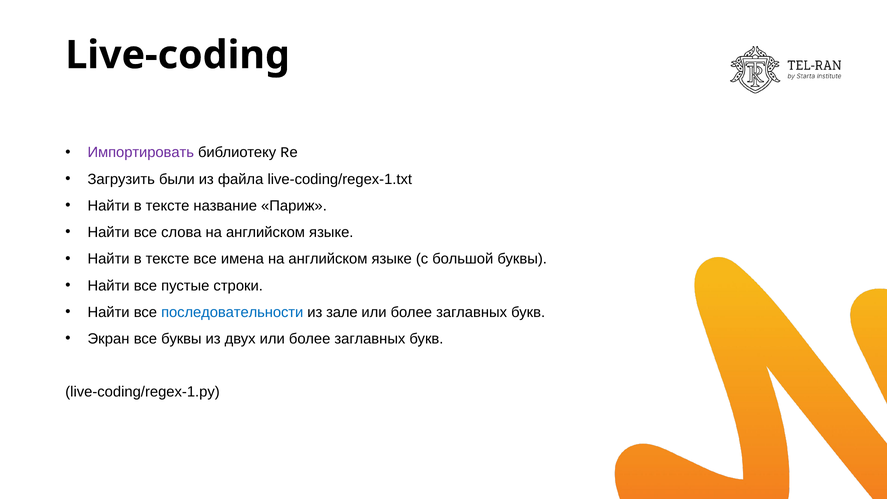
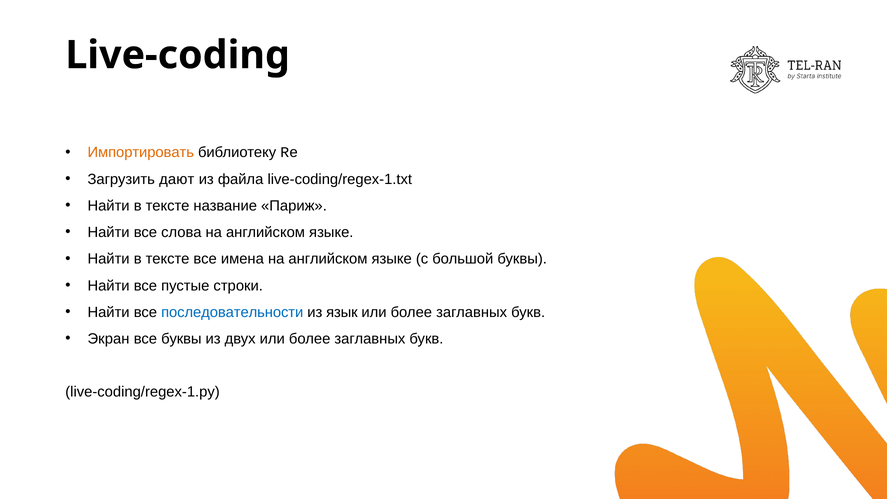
Импортировать colour: purple -> orange (141, 153)
были: были -> дают (177, 179)
зале: зале -> язык (342, 312)
